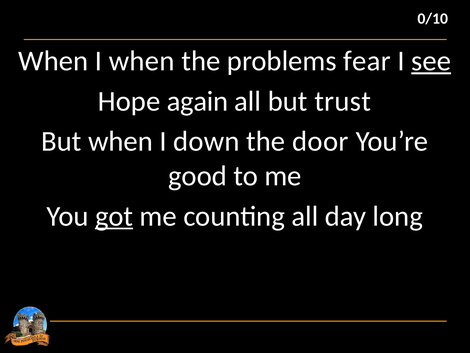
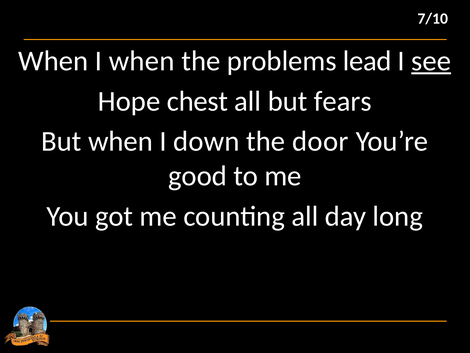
0/10: 0/10 -> 7/10 (433, 19)
fear: fear -> lead (367, 61)
again: again -> chest (197, 101)
trust: trust -> fears (343, 101)
got underline: present -> none (114, 216)
